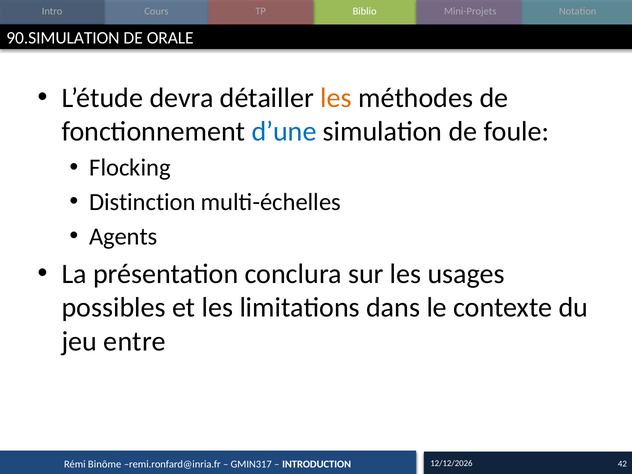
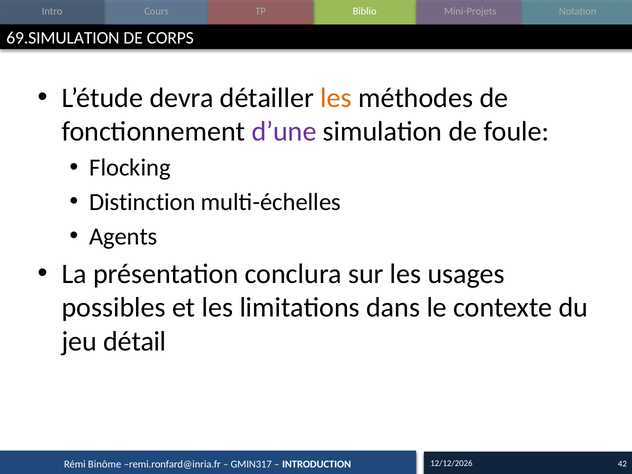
90.SIMULATION: 90.SIMULATION -> 69.SIMULATION (63, 38)
ORALE: ORALE -> CORPS (170, 38)
d’une colour: blue -> purple (284, 132)
entre: entre -> détail (135, 341)
